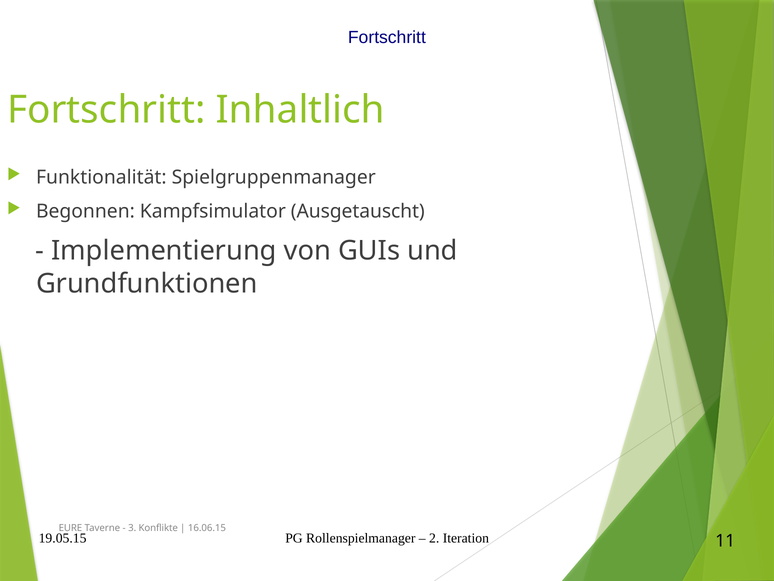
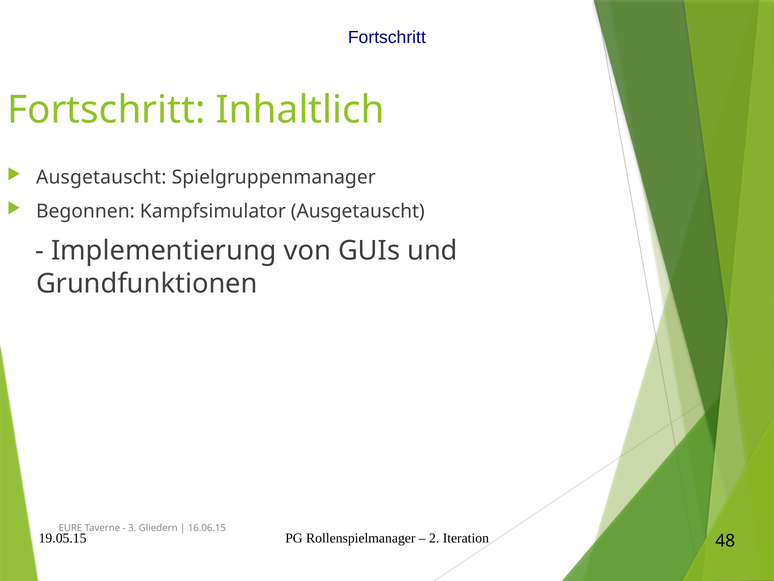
Funktionalität: Funktionalität -> Ausgetauscht (101, 177)
Konflikte: Konflikte -> Gliedern (158, 527)
11: 11 -> 48 (725, 541)
